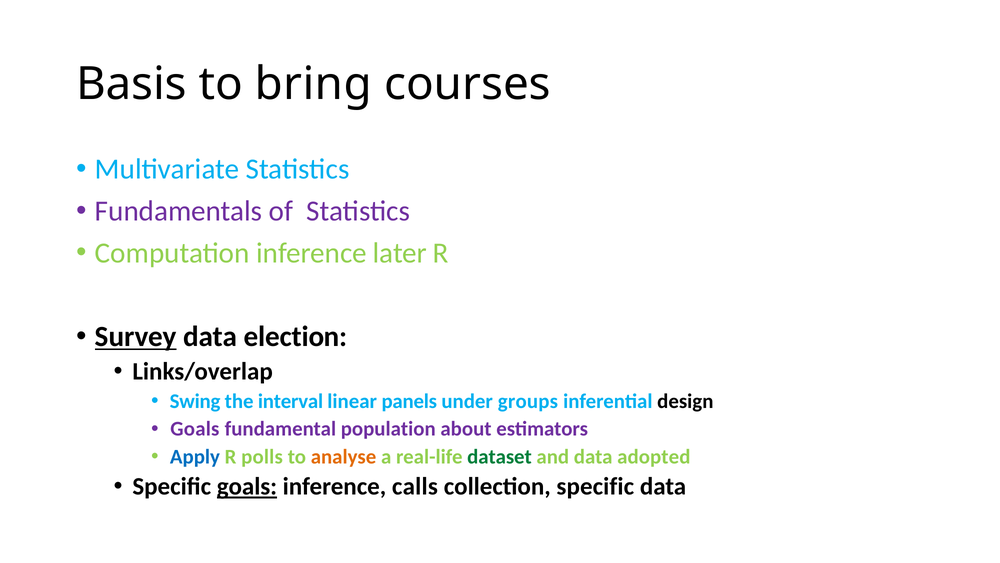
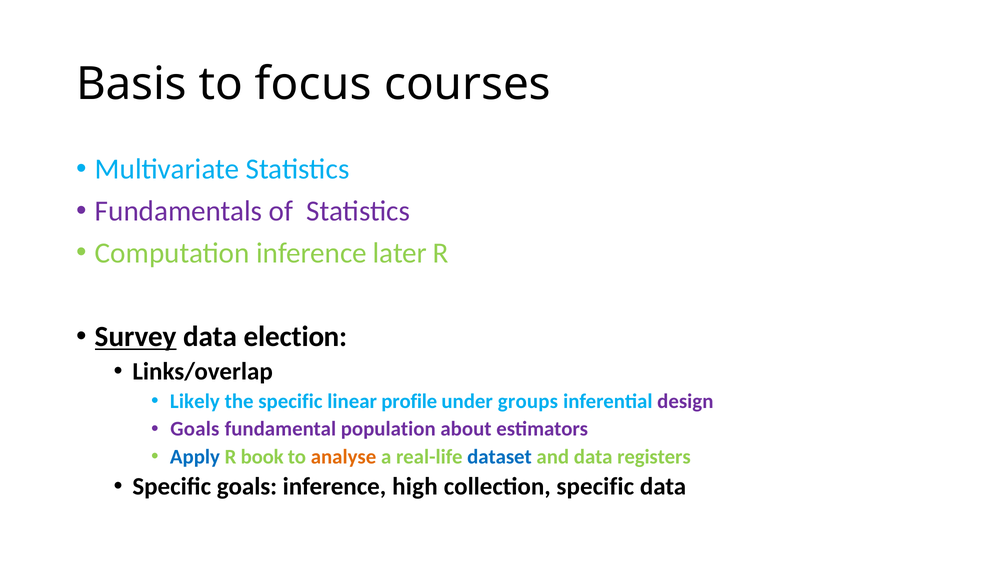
bring: bring -> focus (313, 84)
Swing: Swing -> Likely (195, 401)
the interval: interval -> specific (290, 401)
panels: panels -> profile (409, 401)
design colour: black -> purple (685, 401)
polls: polls -> book (262, 456)
dataset colour: green -> blue (499, 456)
adopted: adopted -> registers (654, 456)
goals underline: present -> none (247, 486)
calls: calls -> high (415, 486)
